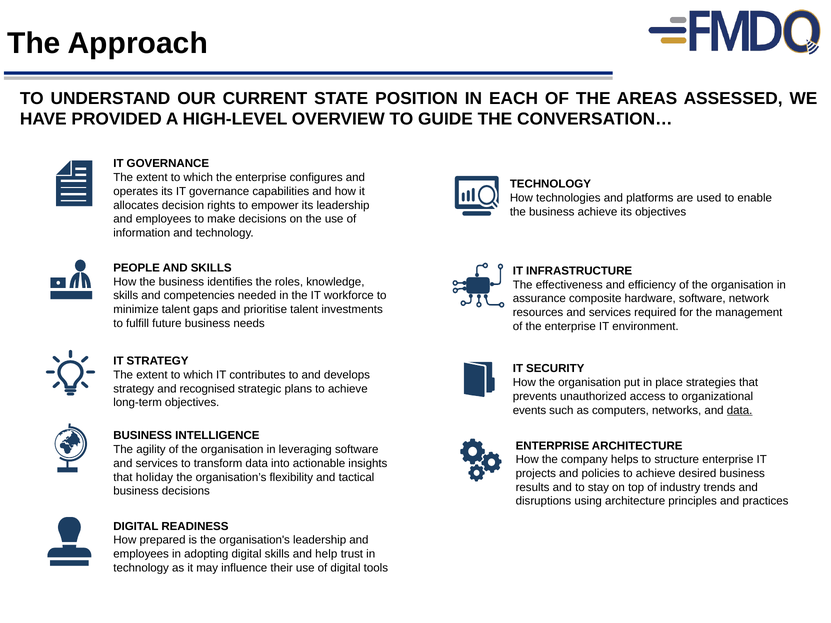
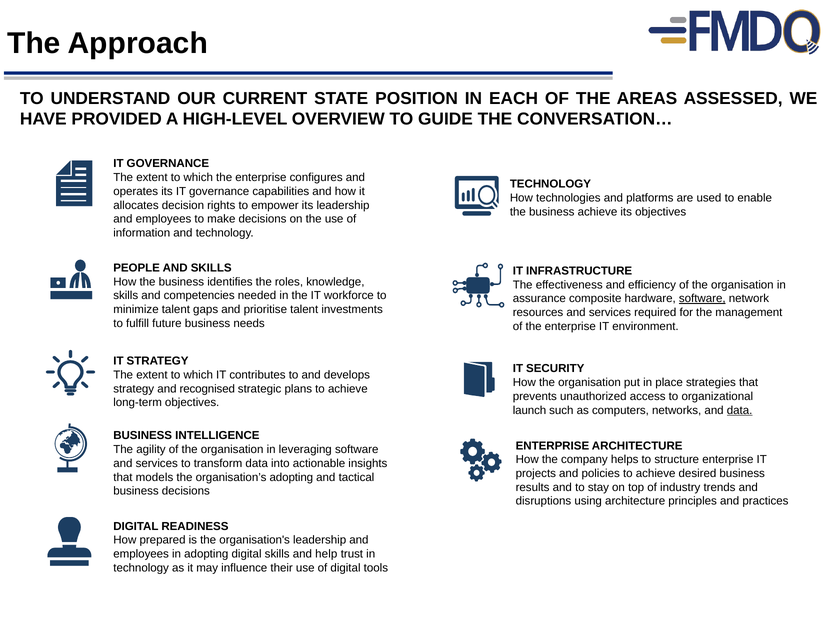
software underline: none -> present (702, 299)
events: events -> launch (529, 410)
holiday: holiday -> models (154, 477)
organisation’s flexibility: flexibility -> adopting (291, 477)
